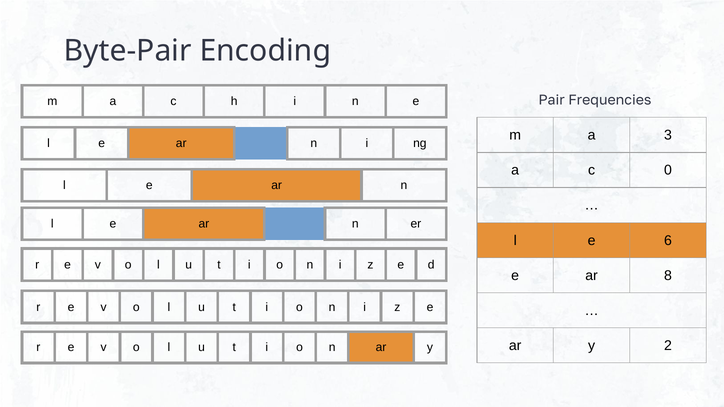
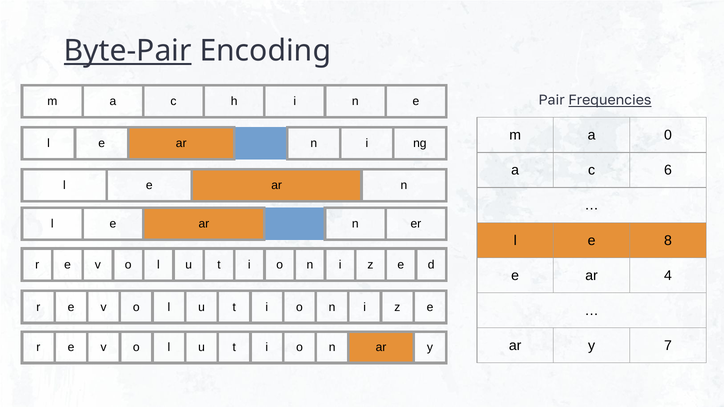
Byte-Pair underline: none -> present (128, 51)
Frequencies underline: none -> present (610, 100)
3: 3 -> 0 (668, 135)
0: 0 -> 6 (668, 170)
6: 6 -> 8 (668, 241)
8: 8 -> 4 (668, 276)
2: 2 -> 7 (668, 346)
